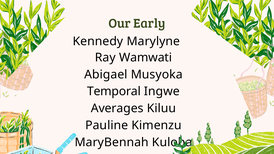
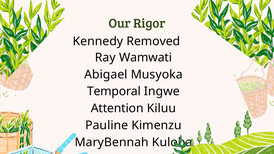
Early: Early -> Rigor (149, 24)
Marylyne: Marylyne -> Removed (153, 41)
Averages: Averages -> Attention (117, 108)
